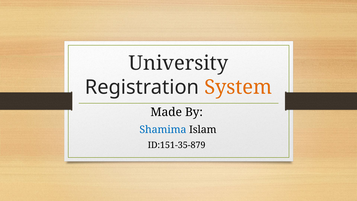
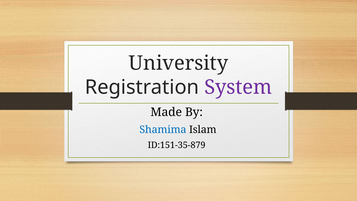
System colour: orange -> purple (238, 87)
